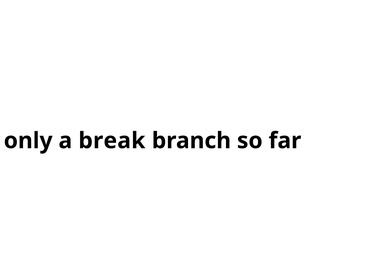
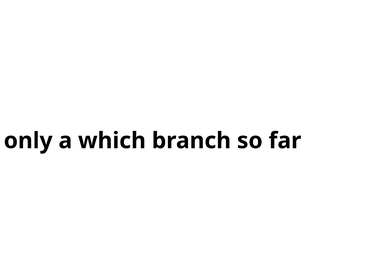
break: break -> which (112, 141)
